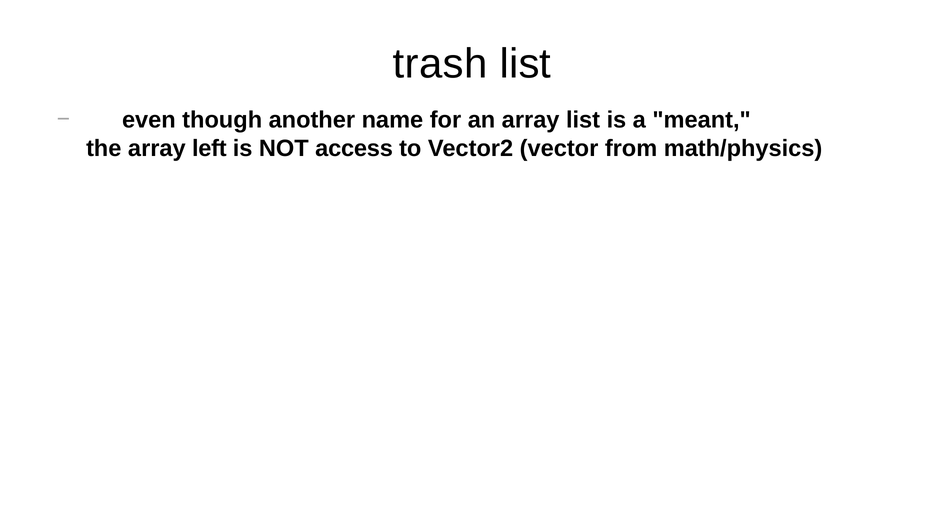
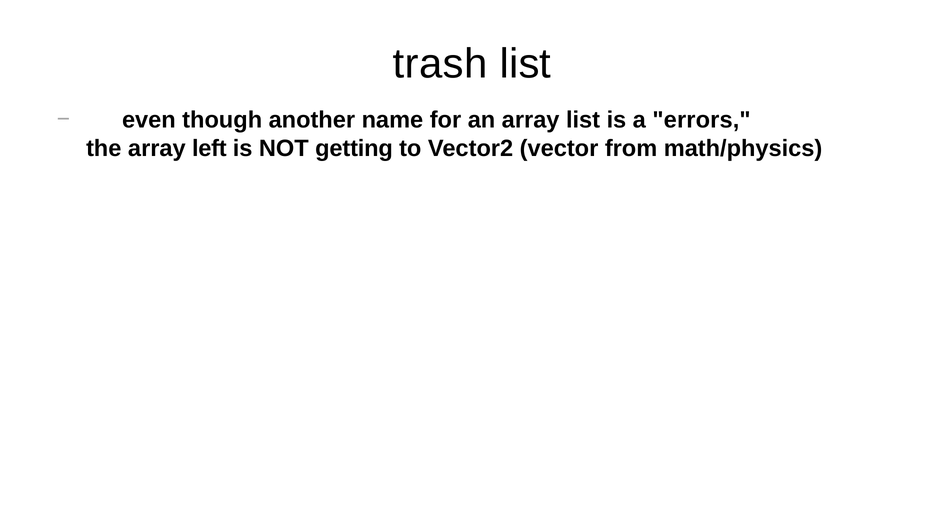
meant: meant -> errors (702, 120)
access: access -> getting (354, 148)
